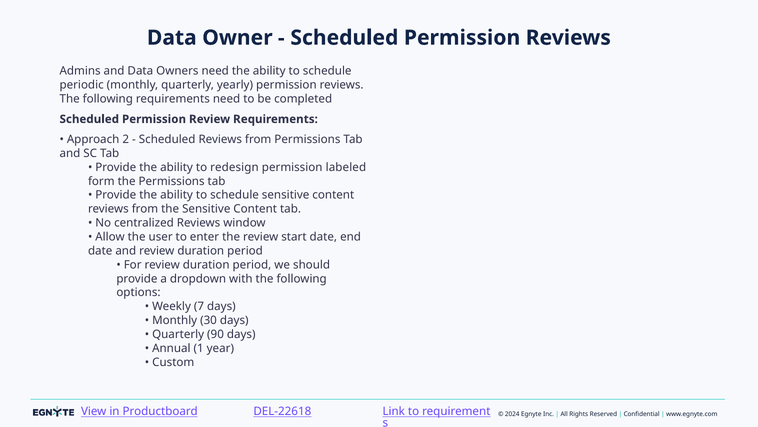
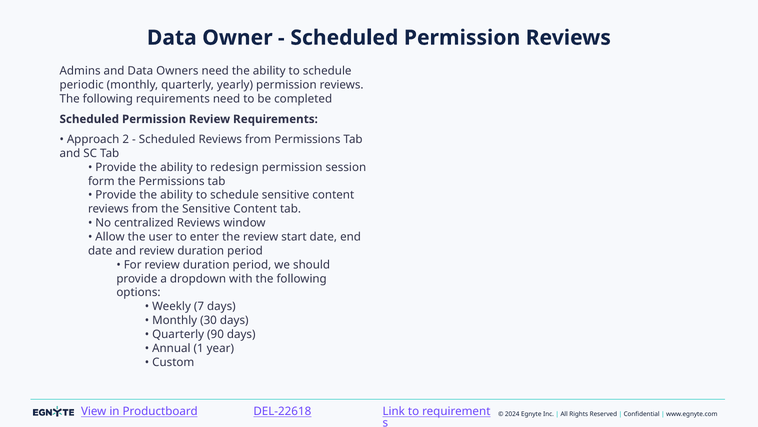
labeled: labeled -> session (346, 167)
